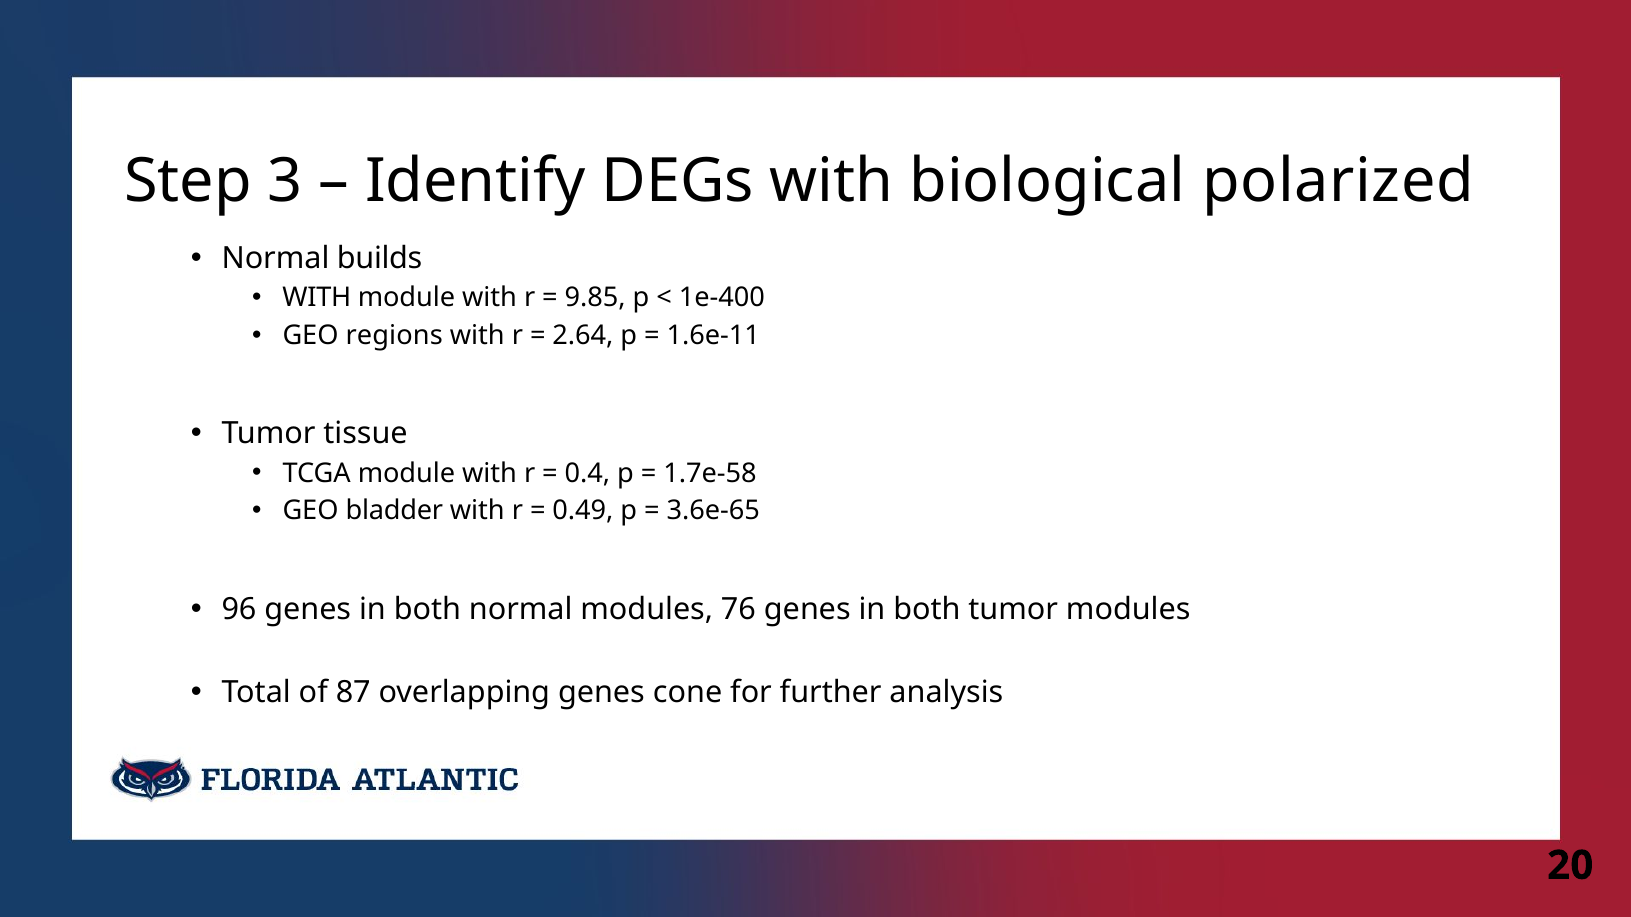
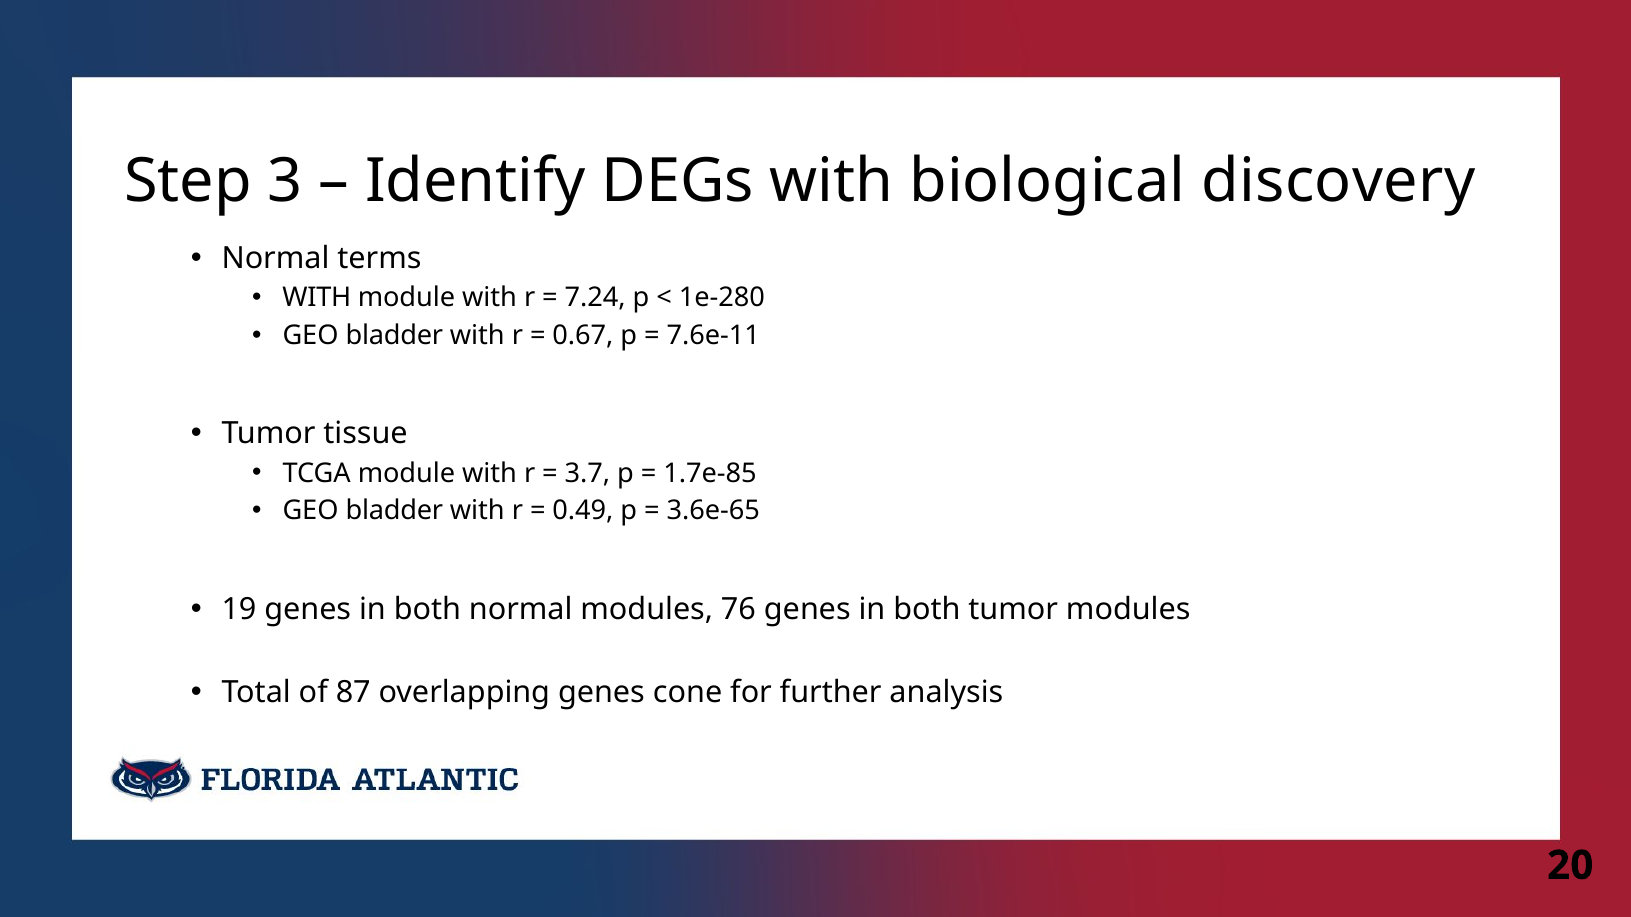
polarized: polarized -> discovery (1338, 182)
builds: builds -> terms (379, 258)
9.85: 9.85 -> 7.24 (595, 298)
1e-400: 1e-400 -> 1e-280 (722, 298)
regions: regions -> bladder (394, 336)
2.64: 2.64 -> 0.67 (583, 336)
1.6e-11: 1.6e-11 -> 7.6e-11 (713, 336)
0.4: 0.4 -> 3.7 (587, 473)
1.7e-58: 1.7e-58 -> 1.7e-85 (710, 473)
96: 96 -> 19 (239, 609)
